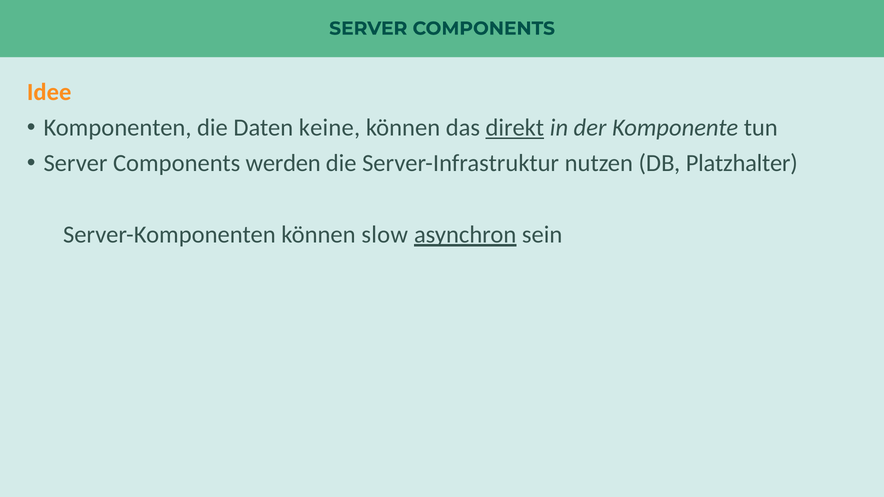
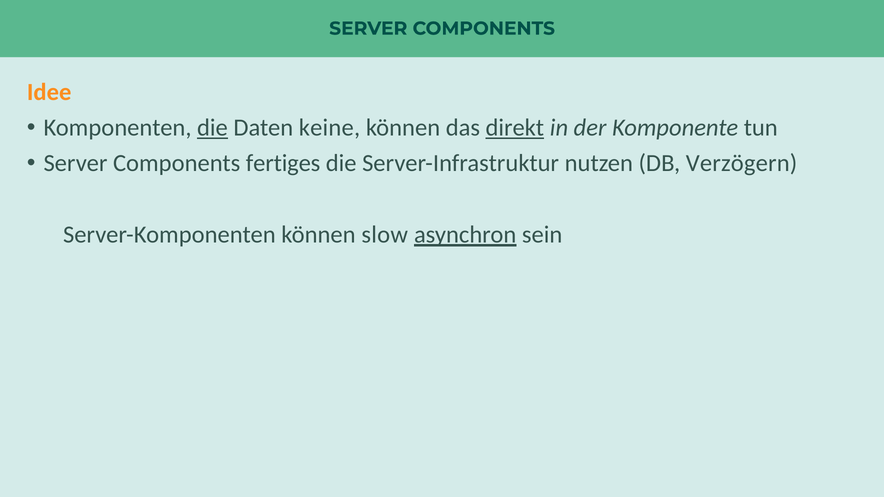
die underline: none -> present (212, 128)
werden: werden -> fertiges (283, 163)
Platzhalter: Platzhalter -> Verzögern (742, 163)
